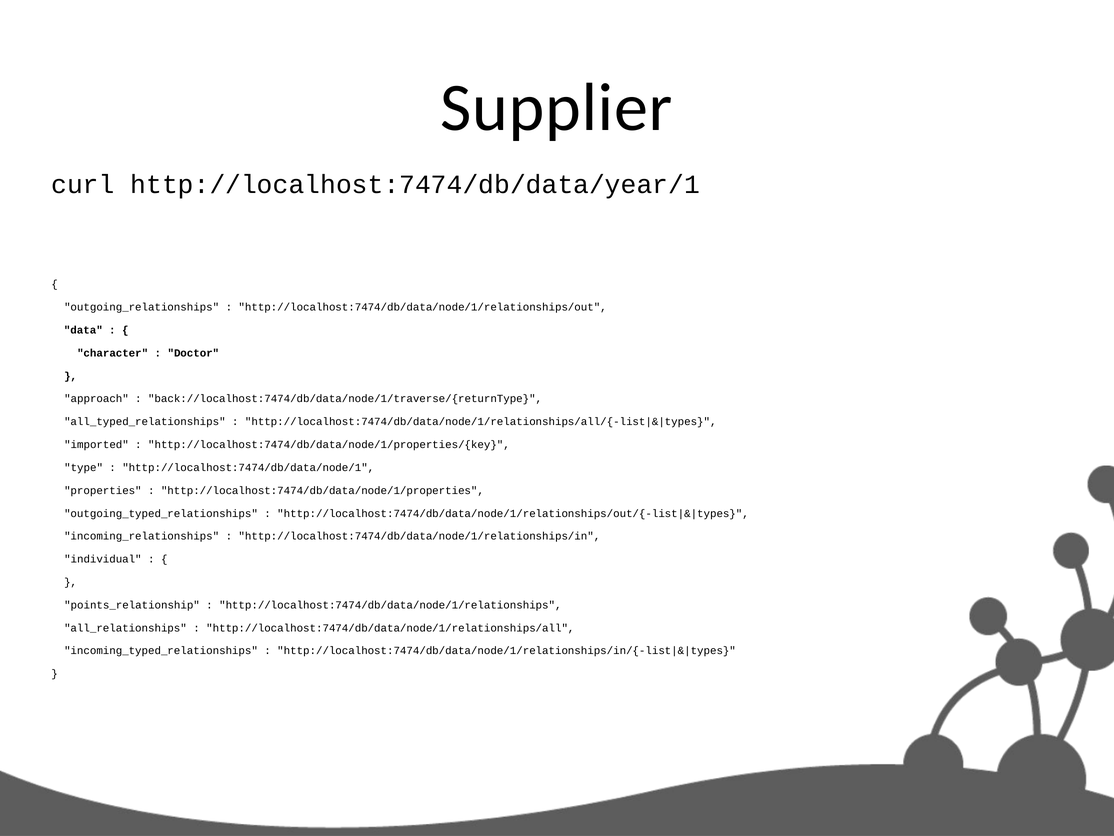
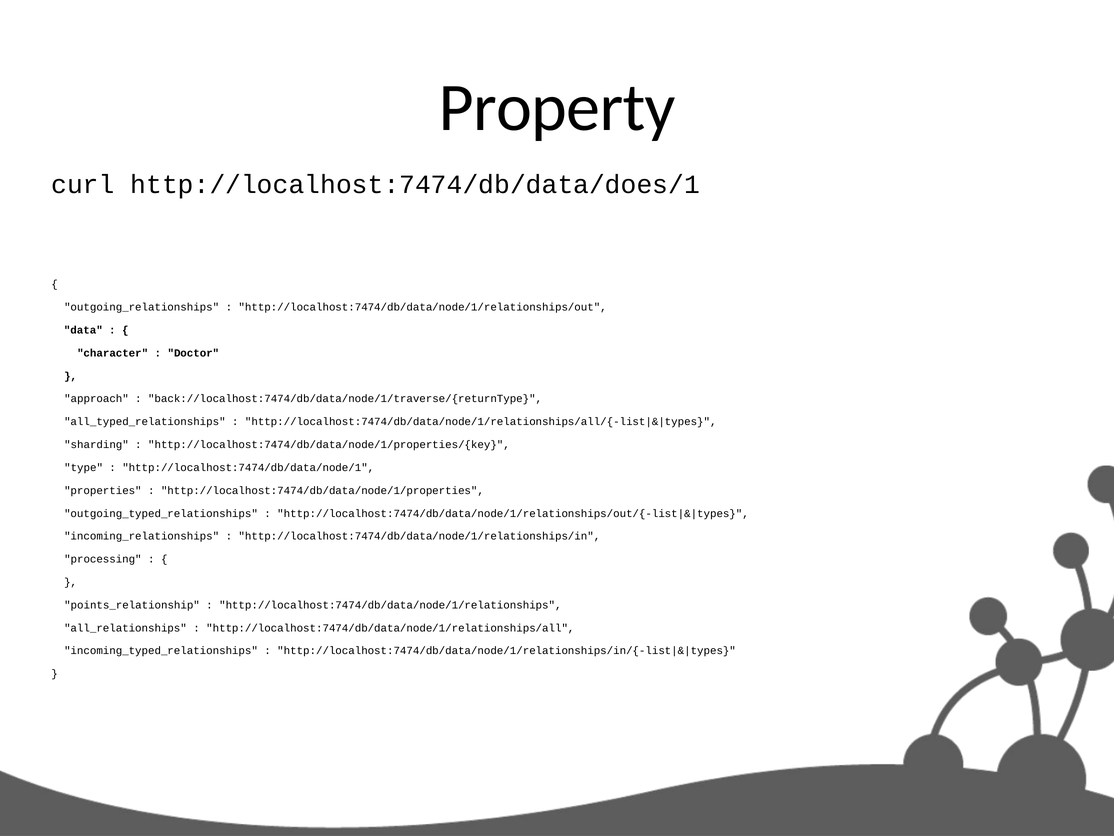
Supplier: Supplier -> Property (557, 108)
http://localhost:7474/db/data/year/1: http://localhost:7474/db/data/year/1 -> http://localhost:7474/db/data/does/1 (415, 184)
imported: imported -> sharding (96, 444)
individual: individual -> processing (103, 559)
